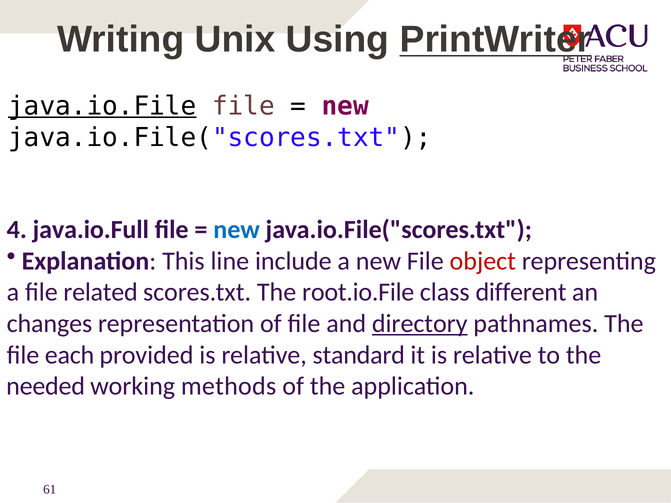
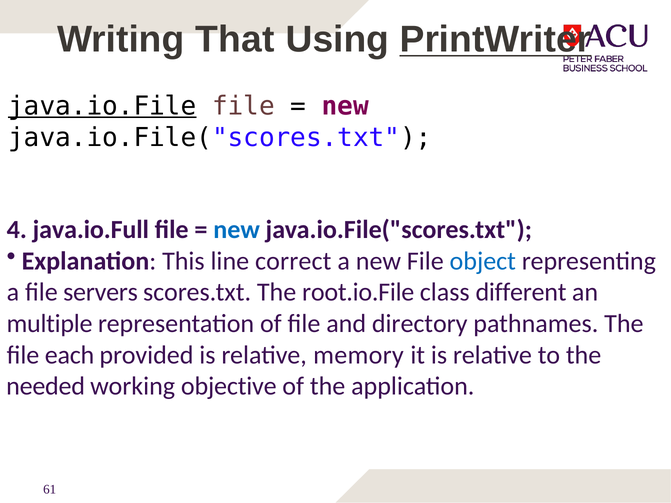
Unix: Unix -> That (235, 39)
include: include -> correct (293, 261)
object colour: red -> blue (483, 261)
related: related -> servers (101, 292)
changes: changes -> multiple (50, 324)
directory underline: present -> none (420, 324)
standard: standard -> memory (358, 355)
methods: methods -> objective (229, 386)
